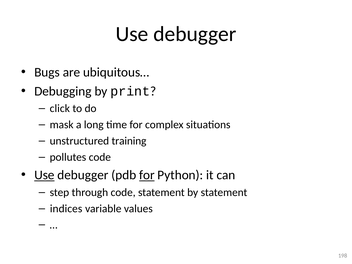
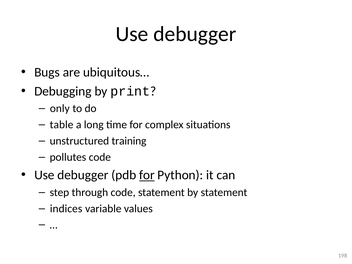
click: click -> only (60, 108)
mask: mask -> table (62, 125)
Use underline: present -> none (44, 175)
